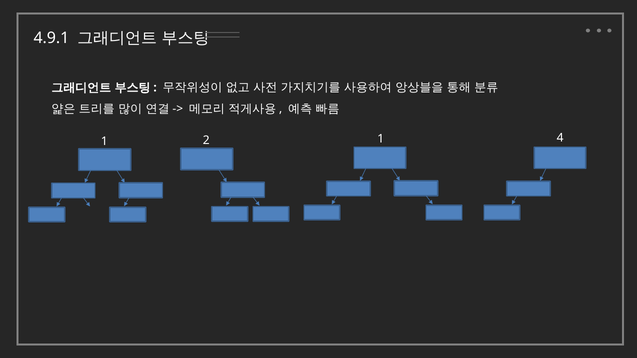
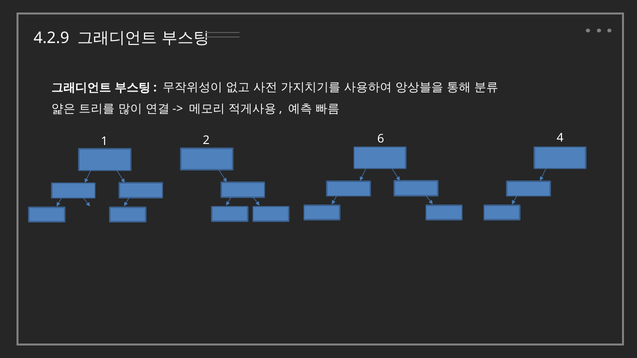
4.9.1: 4.9.1 -> 4.2.9 (51, 38)
2 1: 1 -> 6 (381, 139)
